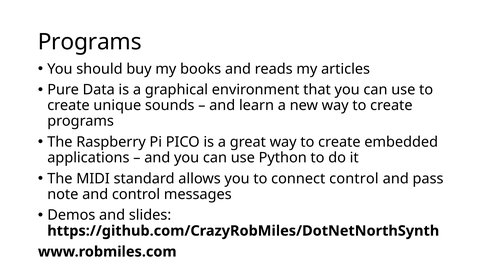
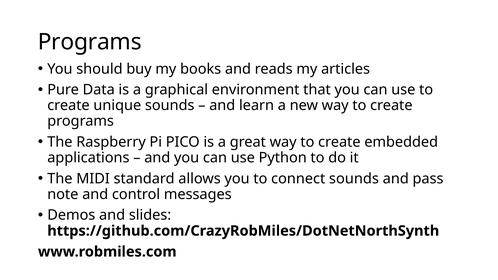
connect control: control -> sounds (354, 179)
